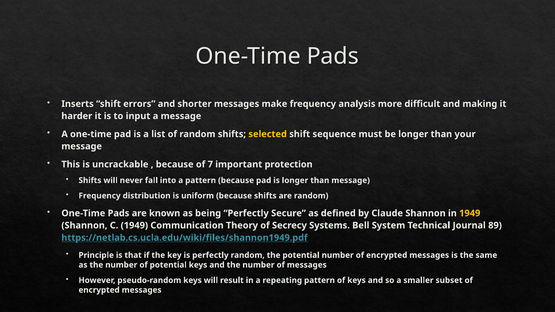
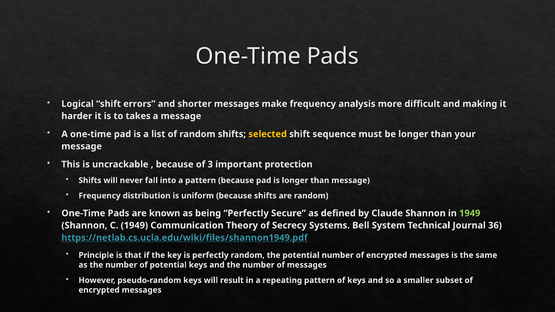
Inserts: Inserts -> Logical (78, 104)
input: input -> takes (138, 116)
7: 7 -> 3 (210, 164)
1949 colour: yellow -> light green (470, 213)
89: 89 -> 36 (495, 226)
